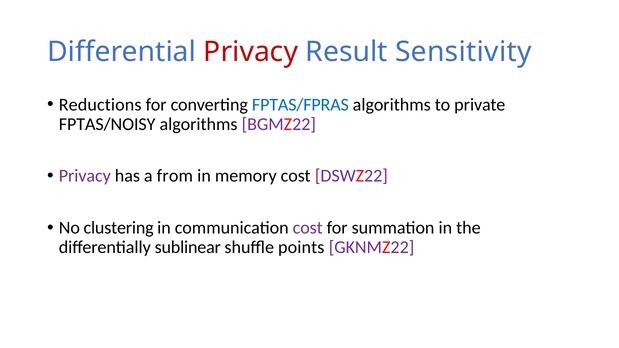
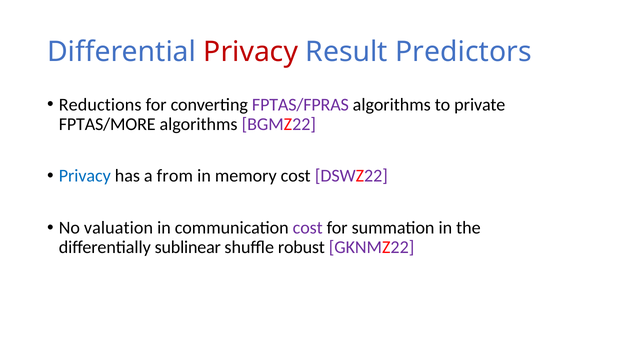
Sensitivity: Sensitivity -> Predictors (463, 52)
FPTAS/FPRAS colour: blue -> purple (300, 105)
FPTAS/NOISY: FPTAS/NOISY -> FPTAS/MORE (107, 124)
Privacy colour: purple -> blue (85, 176)
clustering: clustering -> valuation (118, 228)
points: points -> robust (301, 247)
